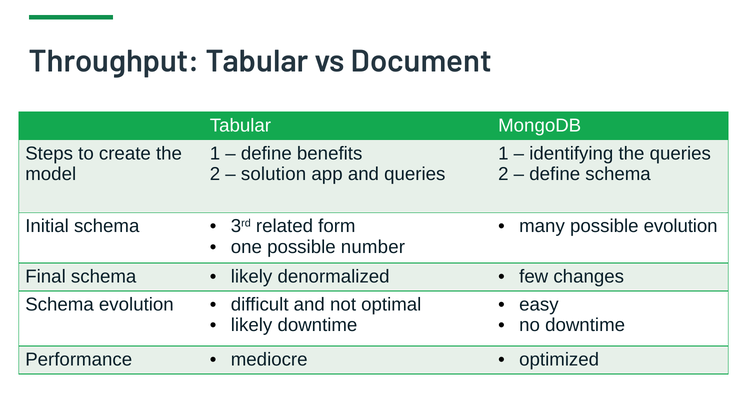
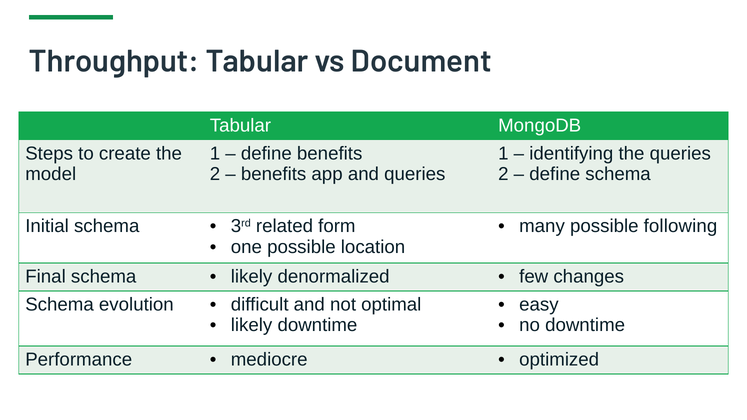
solution: solution -> benefits (274, 174)
possible evolution: evolution -> following (680, 226)
number: number -> location (373, 247)
